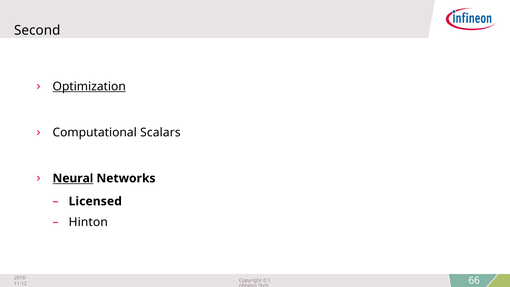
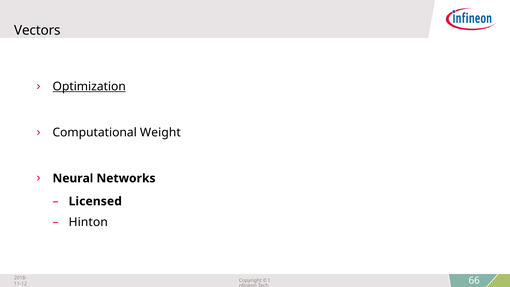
Second: Second -> Vectors (37, 30)
Scalars: Scalars -> Weight (160, 132)
Neural underline: present -> none (73, 178)
